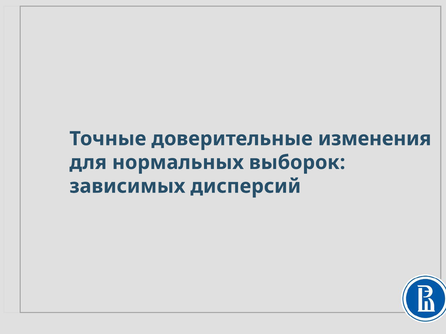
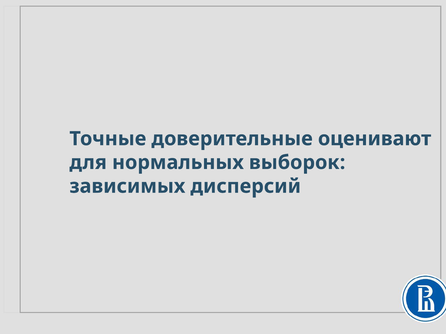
изменения: изменения -> оценивают (375, 139)
